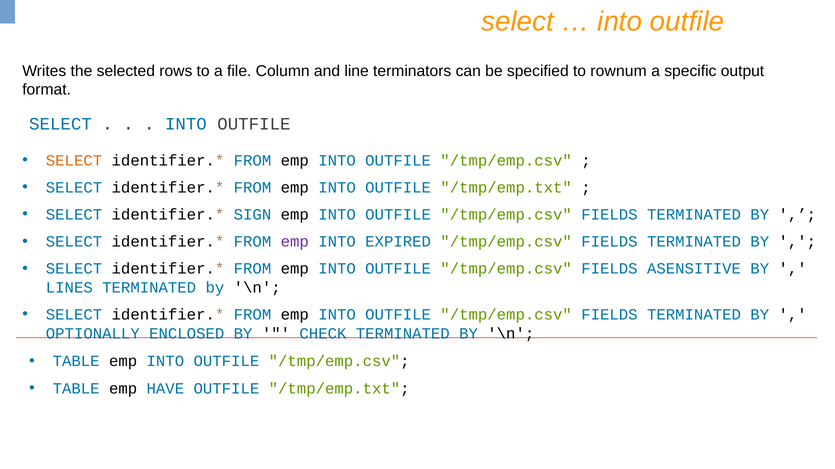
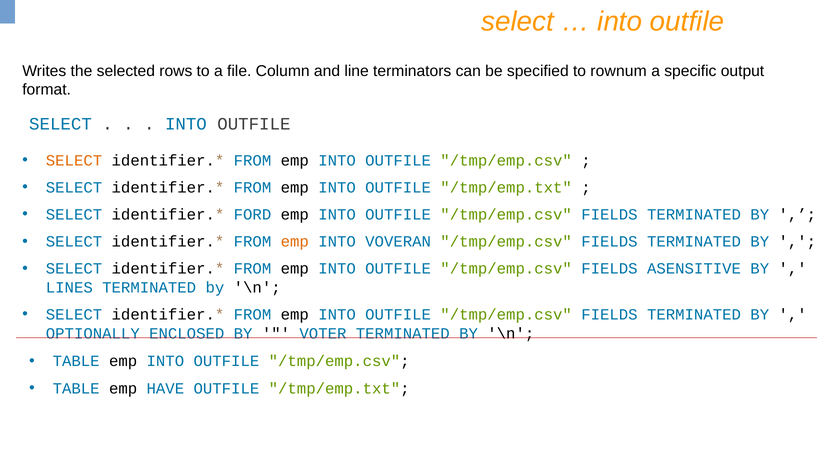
SIGN: SIGN -> FORD (252, 215)
emp colour: purple -> orange (295, 242)
EXPIRED: EXPIRED -> VOVERAN (398, 242)
CHECK: CHECK -> VOTER (323, 334)
